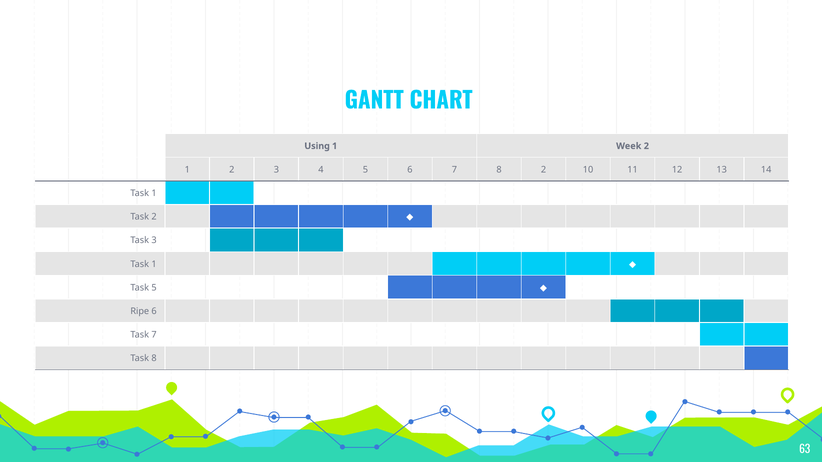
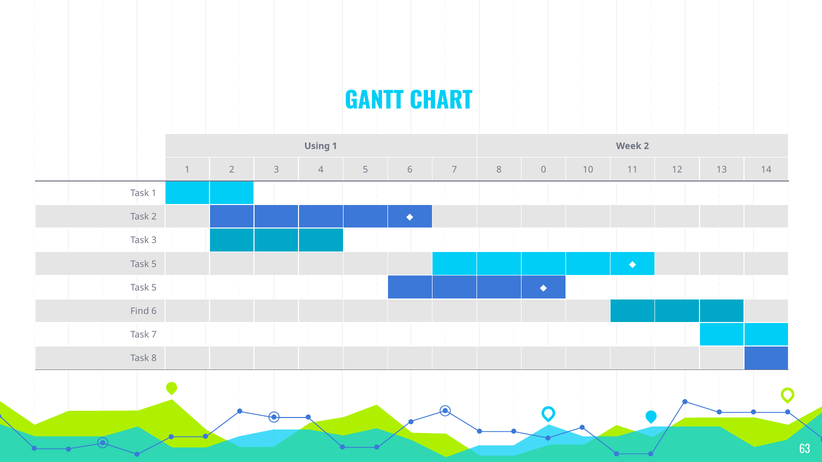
8 2: 2 -> 0 (544, 170)
1: 1 -> 5 (154, 264)
Ripe: Ripe -> Find (140, 312)
